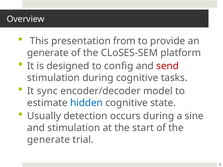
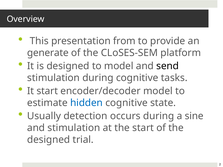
to config: config -> model (119, 66)
send colour: red -> black (168, 66)
It sync: sync -> start (47, 91)
generate: generate -> designed (49, 140)
